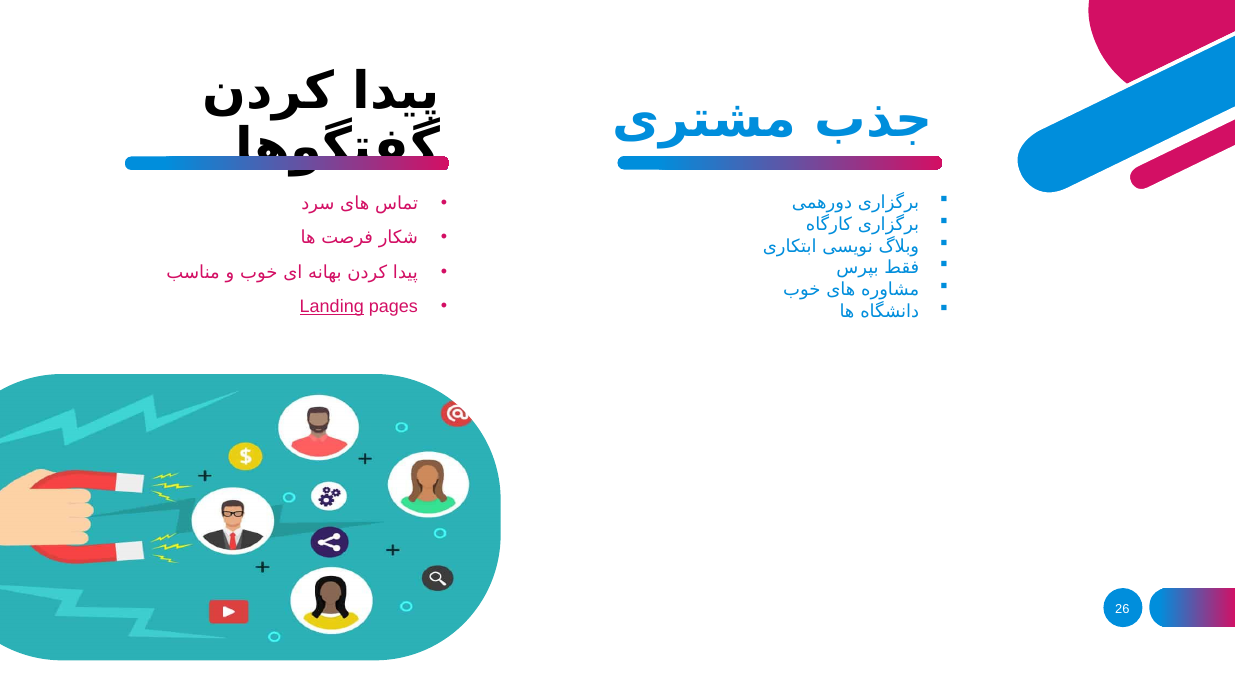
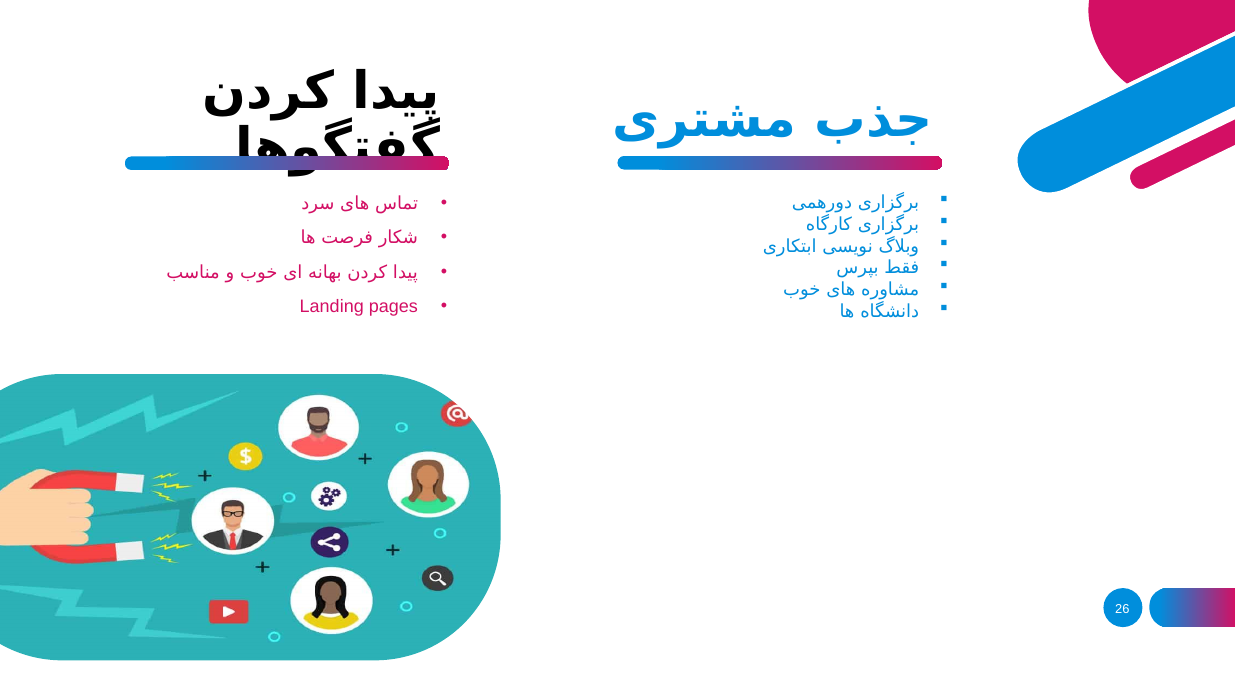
Landing underline: present -> none (332, 307)
